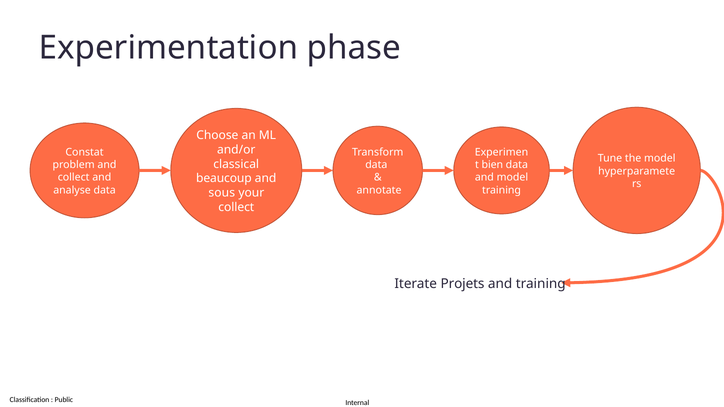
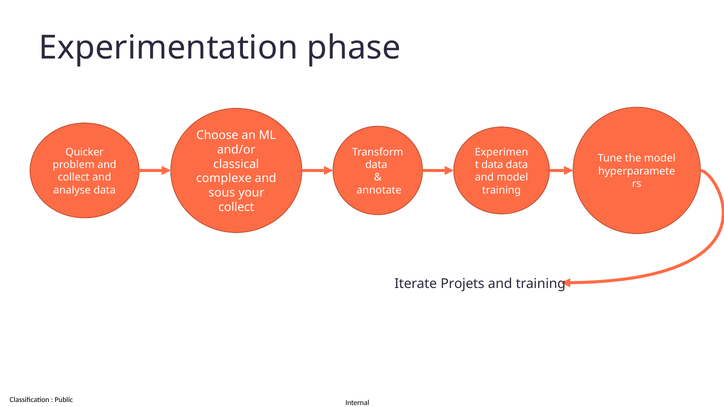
Constat: Constat -> Quicker (85, 152)
bien: bien -> data (492, 165)
beaucoup: beaucoup -> complexe (224, 179)
